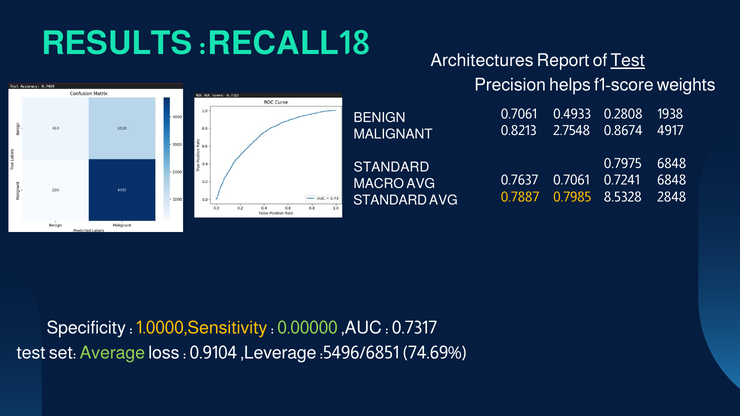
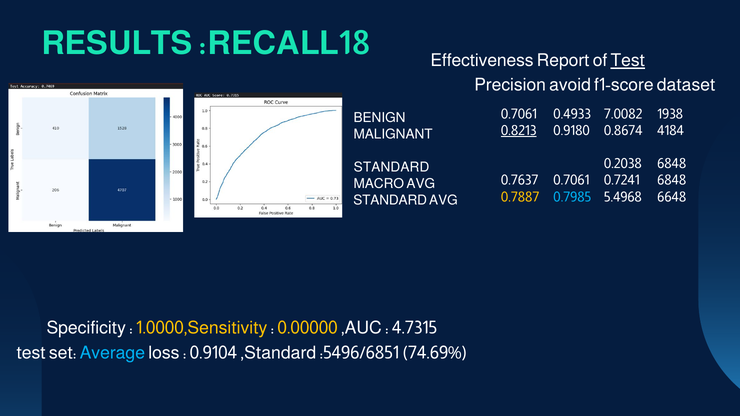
Architectures: Architectures -> Effectiveness (482, 61)
helps: helps -> avoid (570, 85)
weights: weights -> dataset (686, 85)
0.2808: 0.2808 -> 7.0082 (623, 114)
0.8213 underline: none -> present (519, 131)
2.7548: 2.7548 -> 0.9180 (572, 131)
4917: 4917 -> 4184 (671, 131)
0.7975: 0.7975 -> 0.2038 (623, 164)
0.7985 colour: yellow -> light blue (572, 197)
8.5328: 8.5328 -> 5.4968 (623, 197)
2848: 2848 -> 6648 (672, 197)
0.00000 colour: light green -> yellow (308, 328)
0.7317: 0.7317 -> 4.7315 (414, 328)
Average colour: light green -> light blue (112, 353)
,Leverage: ,Leverage -> ,Standard (278, 353)
